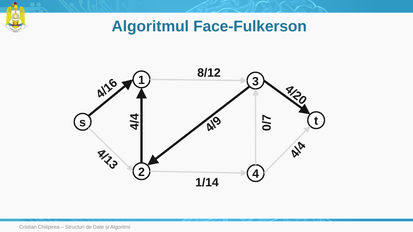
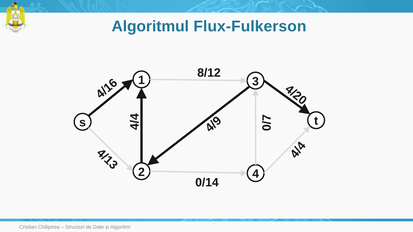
Face-Fulkerson: Face-Fulkerson -> Flux-Fulkerson (250, 26)
1/14: 1/14 -> 0/14 (207, 183)
